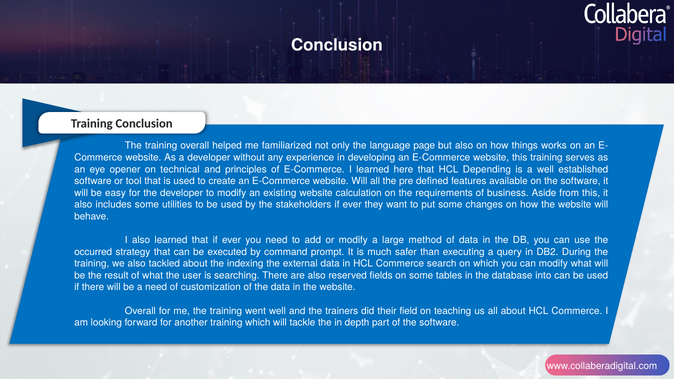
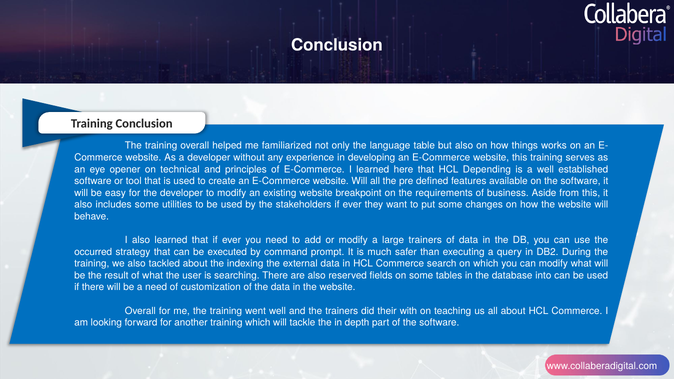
page: page -> table (424, 146)
calculation: calculation -> breakpoint (359, 193)
large method: method -> trainers (425, 240)
field: field -> with (408, 311)
